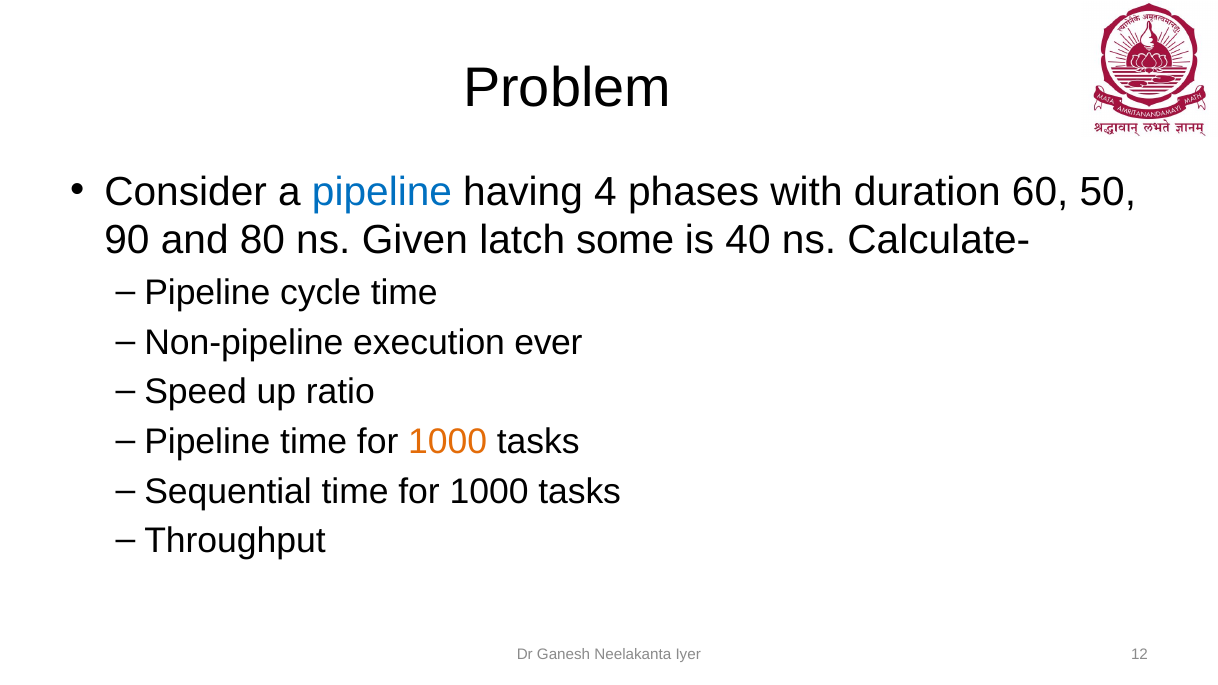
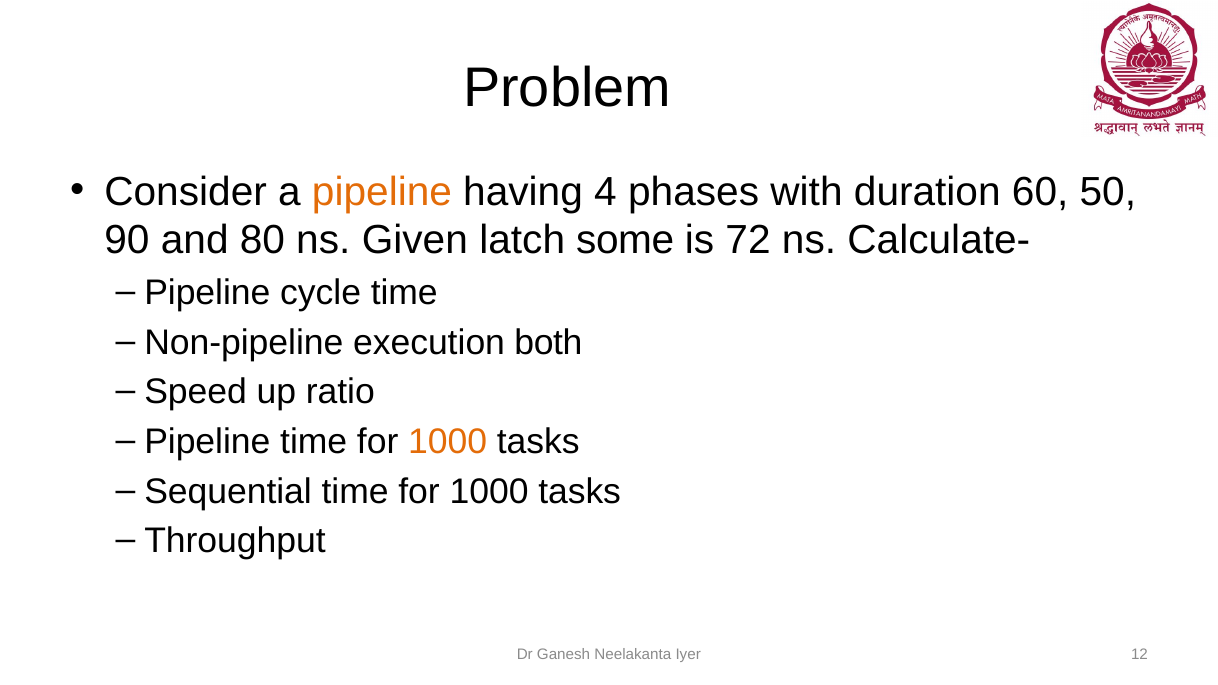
pipeline colour: blue -> orange (382, 192)
40: 40 -> 72 (748, 240)
ever: ever -> both (548, 343)
